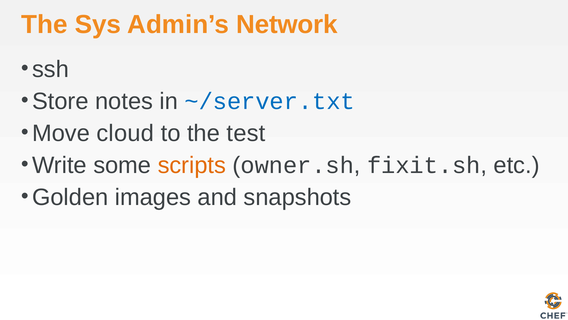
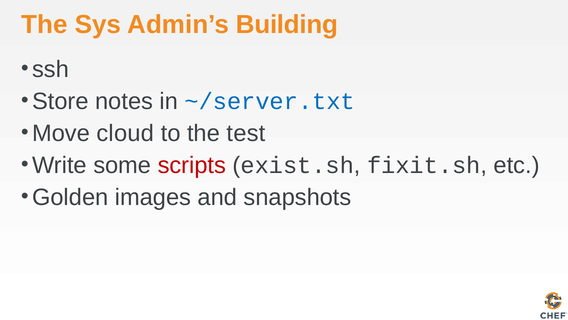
Network: Network -> Building (287, 25)
scripts colour: orange -> red (192, 165)
owner.sh: owner.sh -> exist.sh (297, 165)
